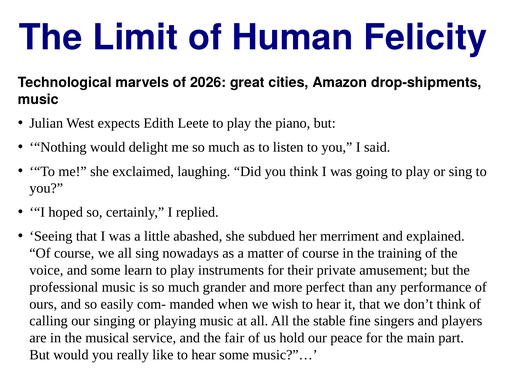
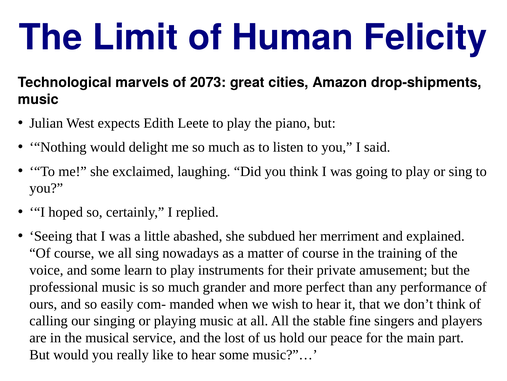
2026: 2026 -> 2073 (208, 82)
fair: fair -> lost (234, 337)
